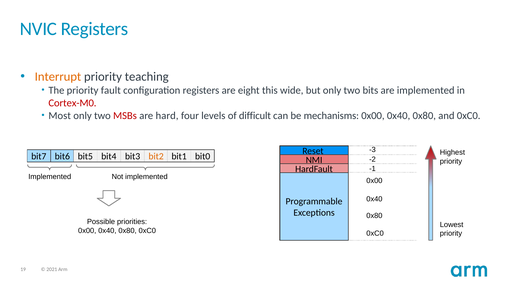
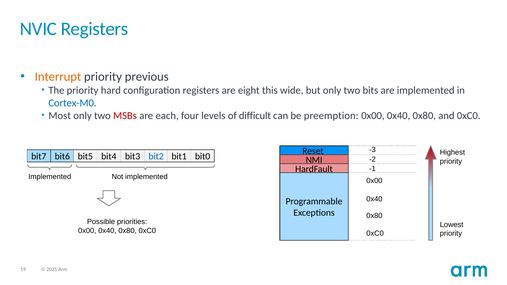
teaching: teaching -> previous (147, 77)
fault: fault -> hard (111, 90)
Cortex-M0 colour: red -> blue (72, 103)
hard: hard -> each (167, 116)
mechanisms: mechanisms -> preemption (331, 116)
bit2 colour: orange -> blue (156, 157)
